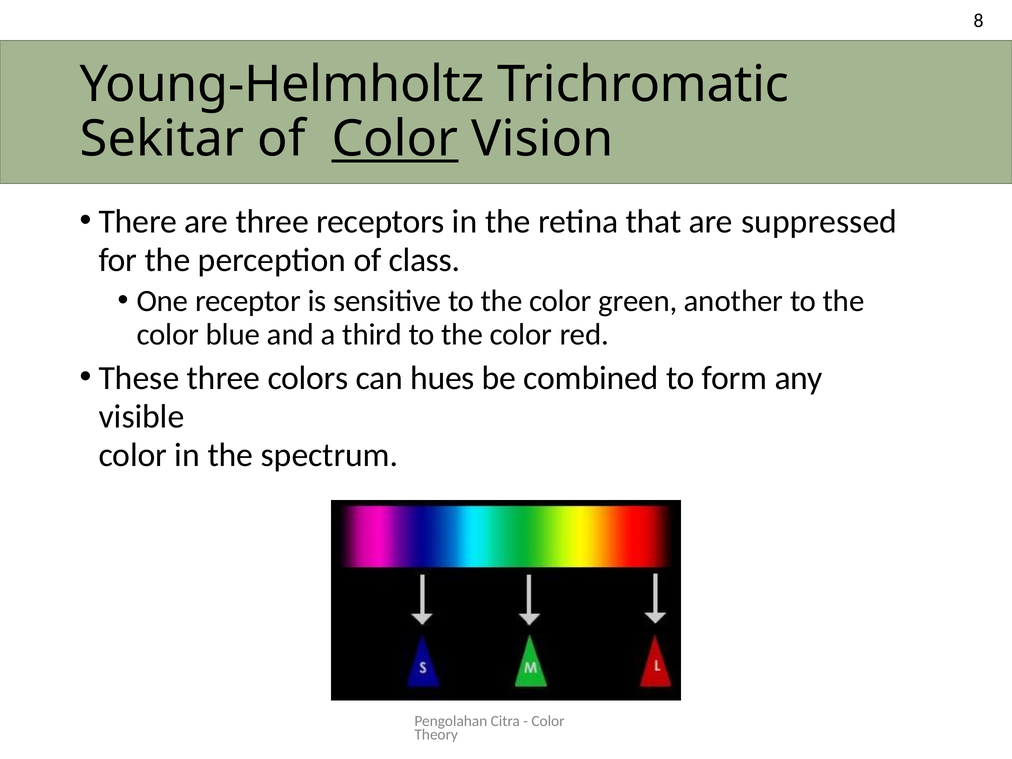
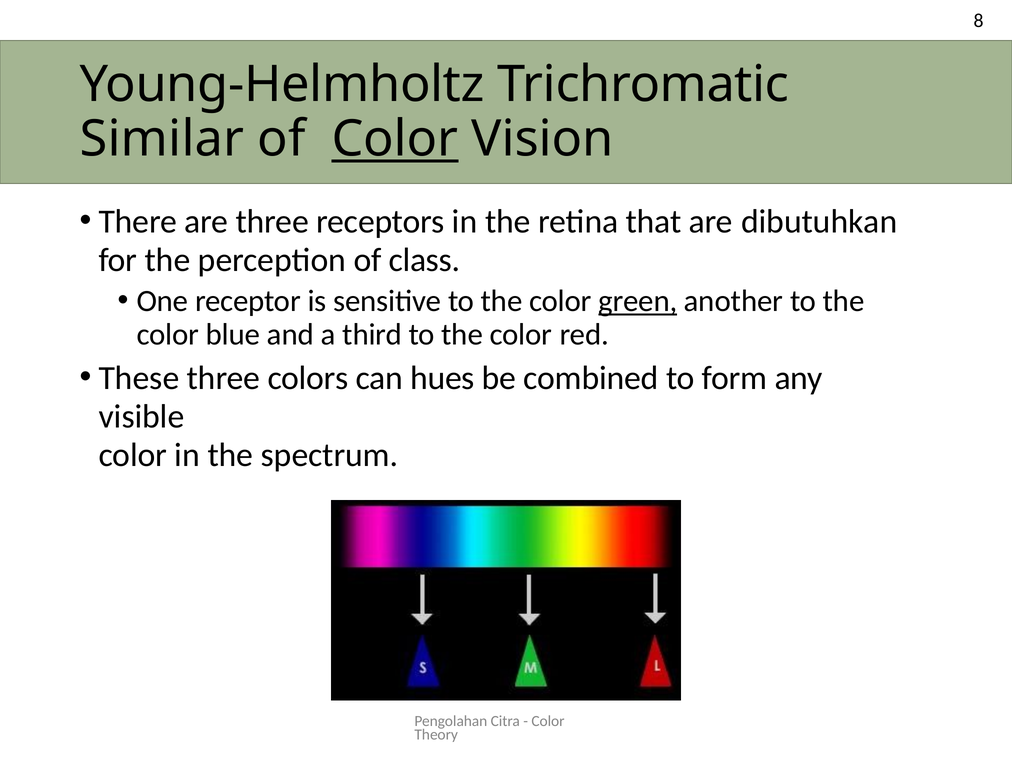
Sekitar: Sekitar -> Similar (162, 139)
suppressed: suppressed -> dibutuhkan (819, 221)
green underline: none -> present (638, 301)
